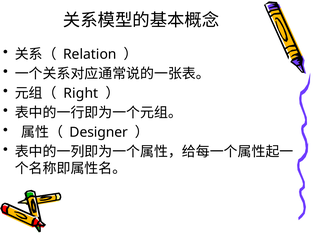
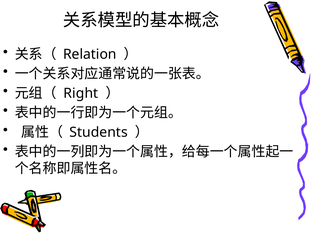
Designer: Designer -> Students (99, 132)
